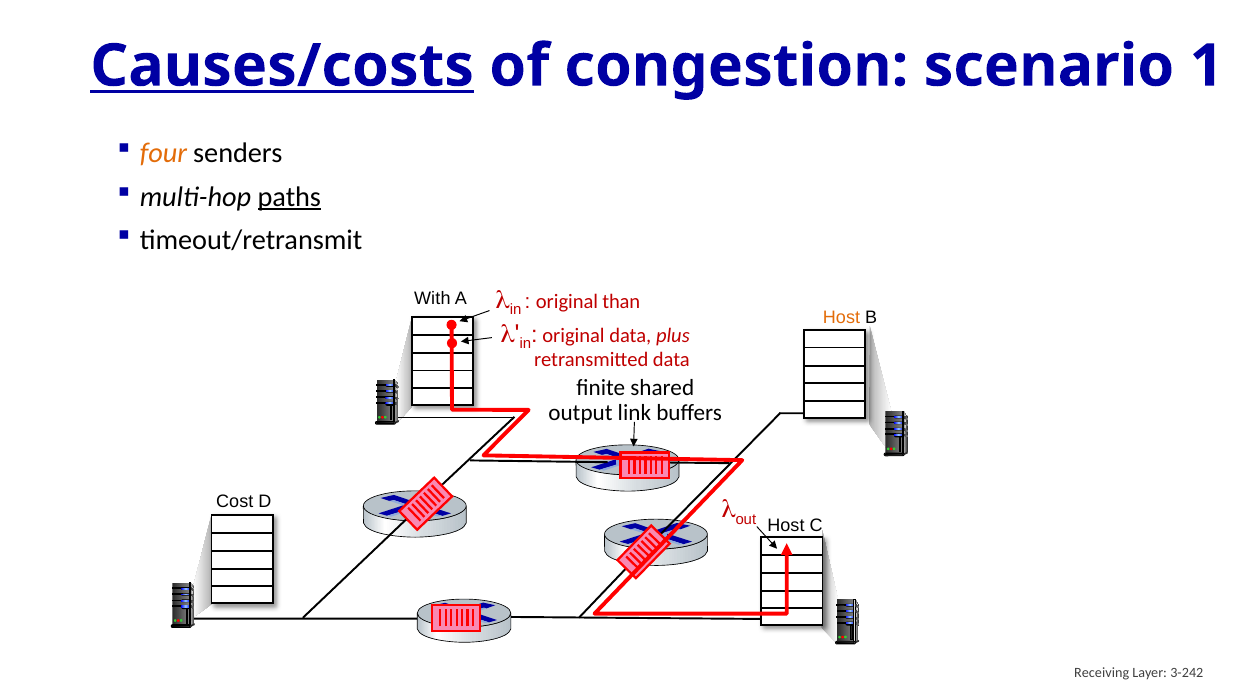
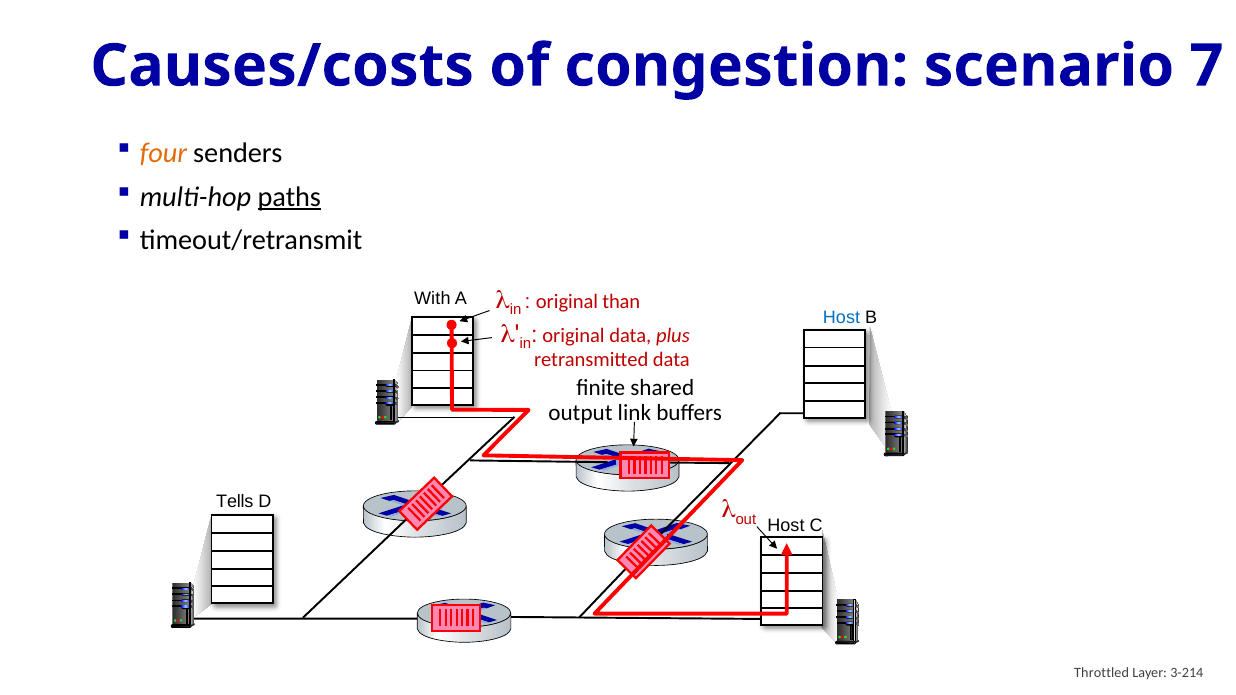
Causes/costs underline: present -> none (282, 66)
1: 1 -> 7 (1207, 66)
Host colour: orange -> blue (841, 317)
Cost: Cost -> Tells (235, 502)
Receiving: Receiving -> Throttled (1102, 673)
3-242: 3-242 -> 3-214 (1187, 673)
